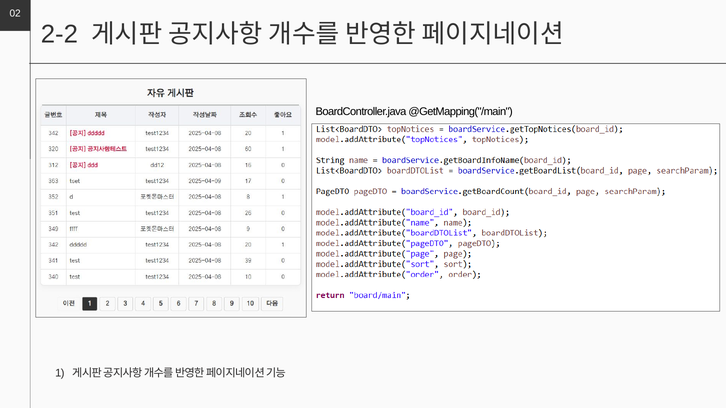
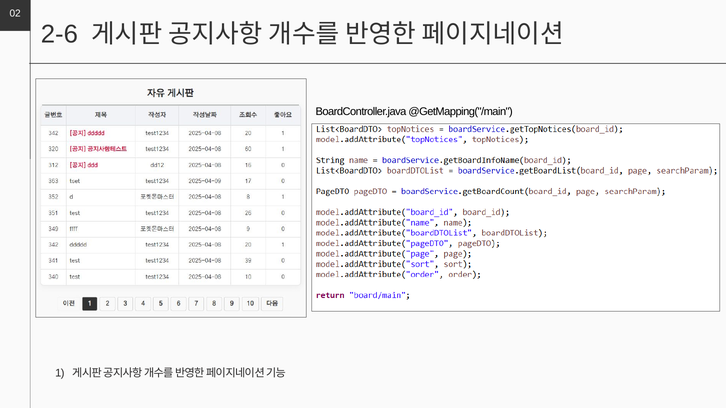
2-2: 2-2 -> 2-6 (59, 34)
